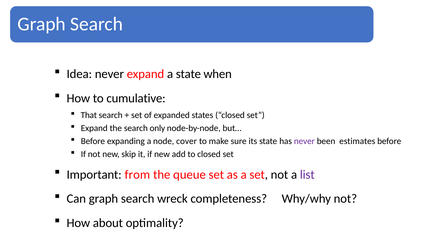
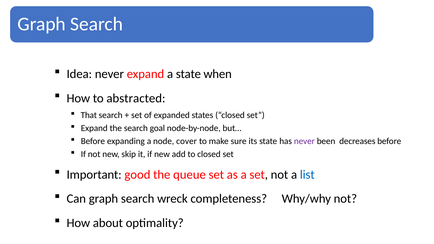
cumulative: cumulative -> abstracted (136, 98)
only: only -> goal (157, 128)
estimates: estimates -> decreases (357, 141)
from: from -> good (137, 175)
list colour: purple -> blue (307, 175)
